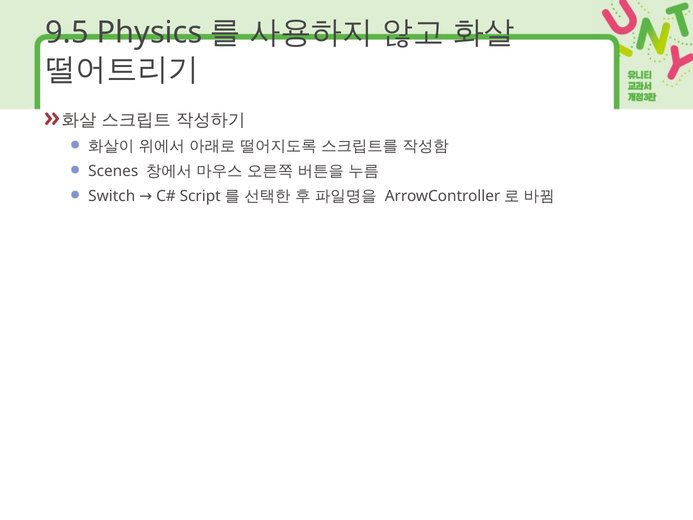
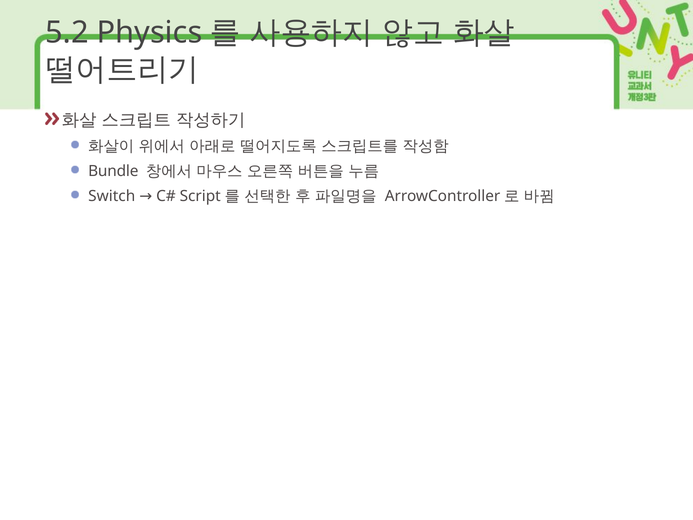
9.5: 9.5 -> 5.2 (67, 32)
Scenes: Scenes -> Bundle (113, 171)
